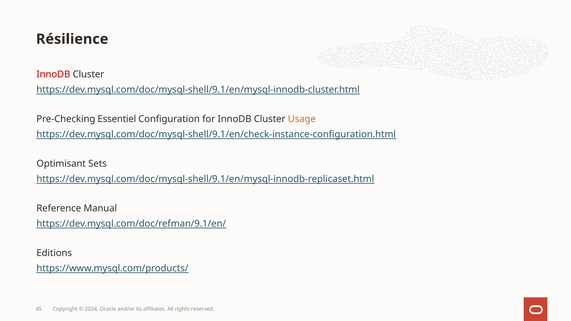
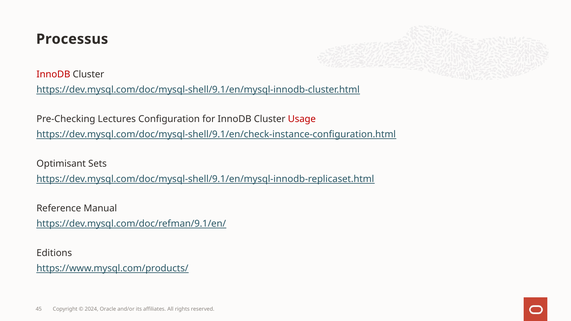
Résilience: Résilience -> Processus (72, 39)
Essentiel: Essentiel -> Lectures (117, 119)
Usage colour: orange -> red (302, 119)
